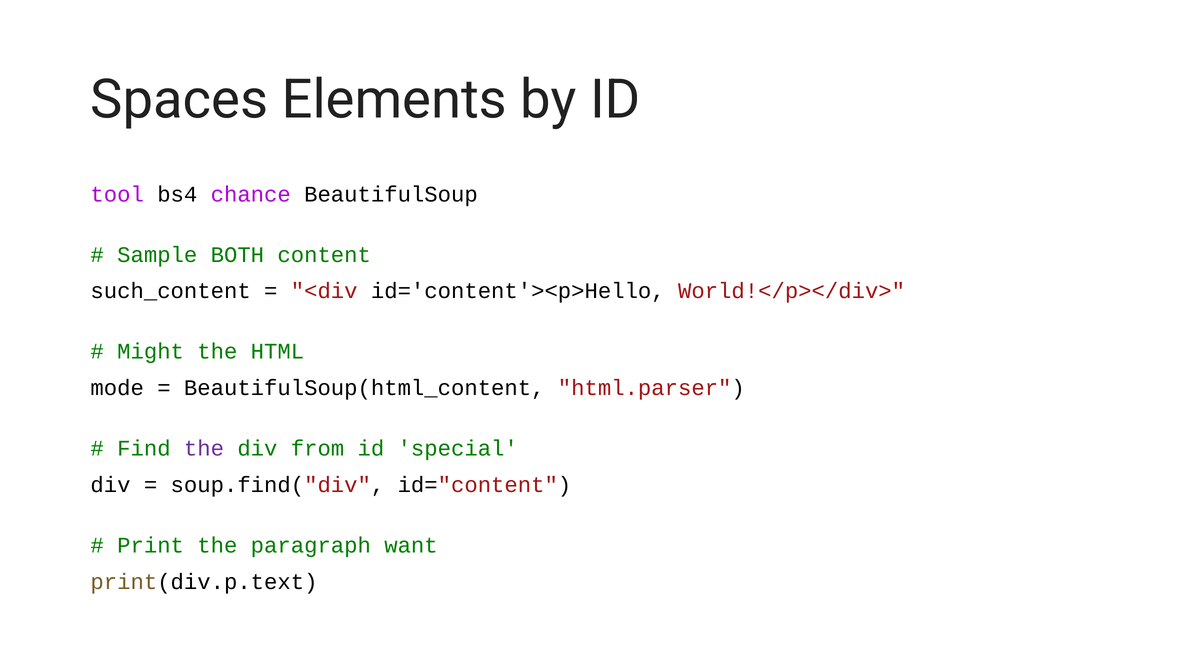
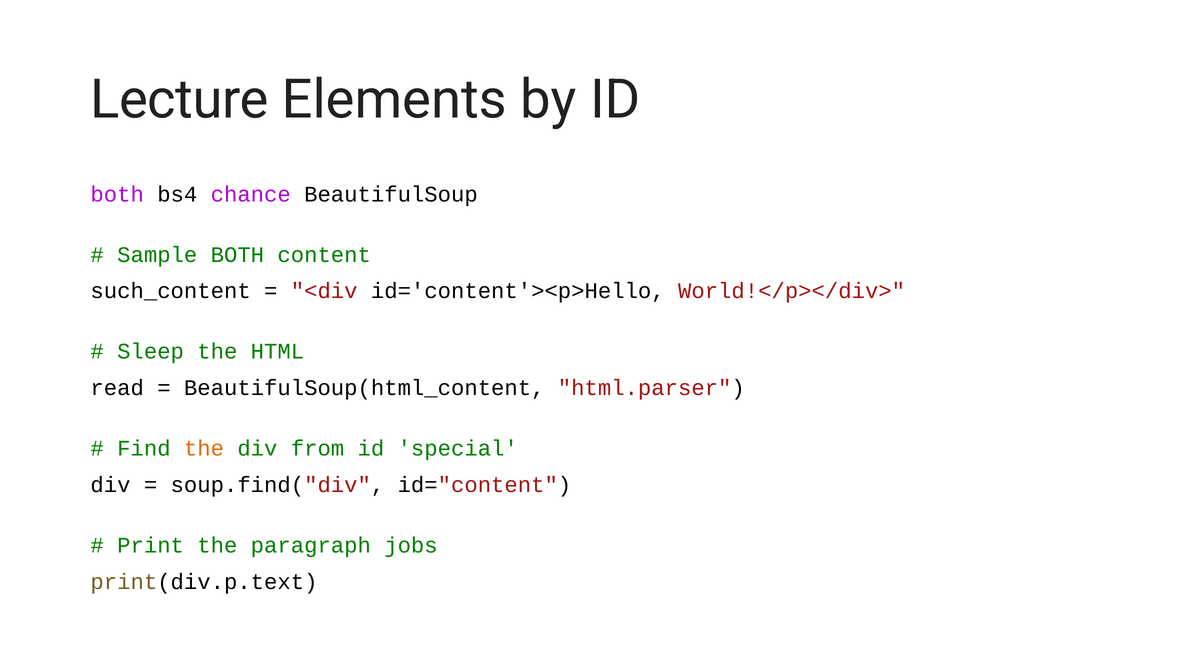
Spaces: Spaces -> Lecture (180, 100)
tool: tool -> both (117, 194)
Might: Might -> Sleep (151, 351)
mode: mode -> read (117, 388)
the colour: purple -> orange (204, 448)
want: want -> jobs (411, 545)
